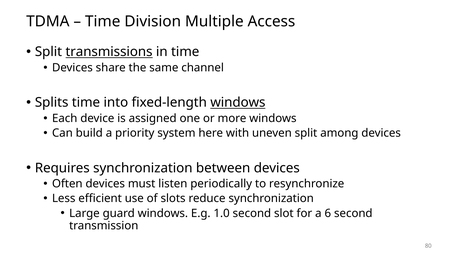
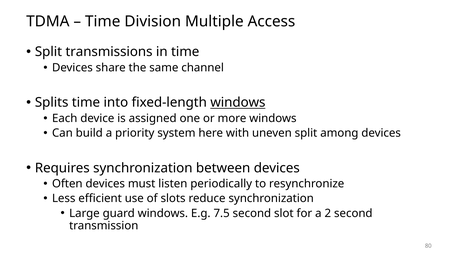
transmissions underline: present -> none (109, 52)
1.0: 1.0 -> 7.5 (222, 213)
6: 6 -> 2 (328, 213)
